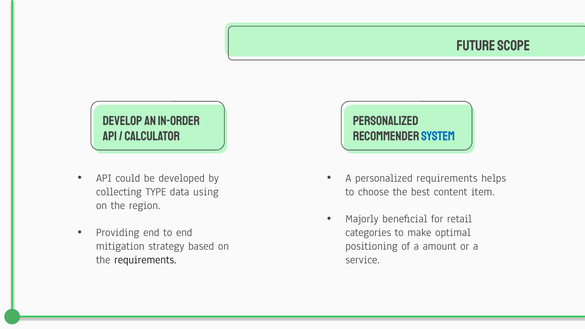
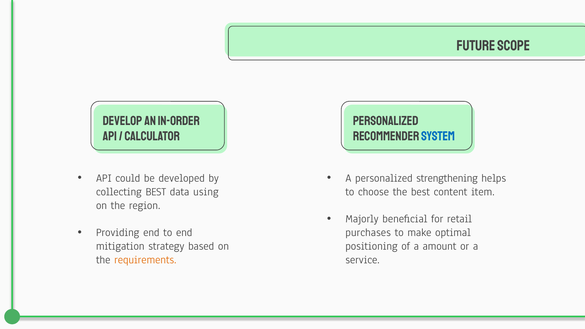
personalized requirements: requirements -> strengthening (447, 178)
collecting TYPE: TYPE -> BEST (156, 192)
categories: categories -> purchases (368, 233)
requirements colour: black -> orange (145, 260)
